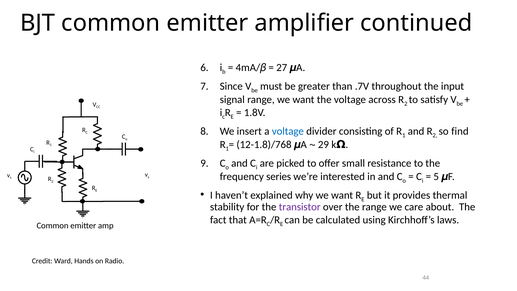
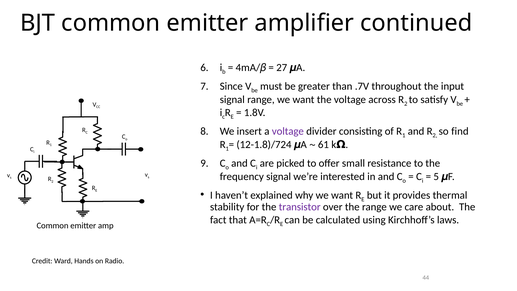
voltage colour: blue -> purple (288, 131)
12-1.8)/768: 12-1.8)/768 -> 12-1.8)/724 (264, 145)
29: 29 -> 61 (323, 145)
frequency series: series -> signal (279, 176)
